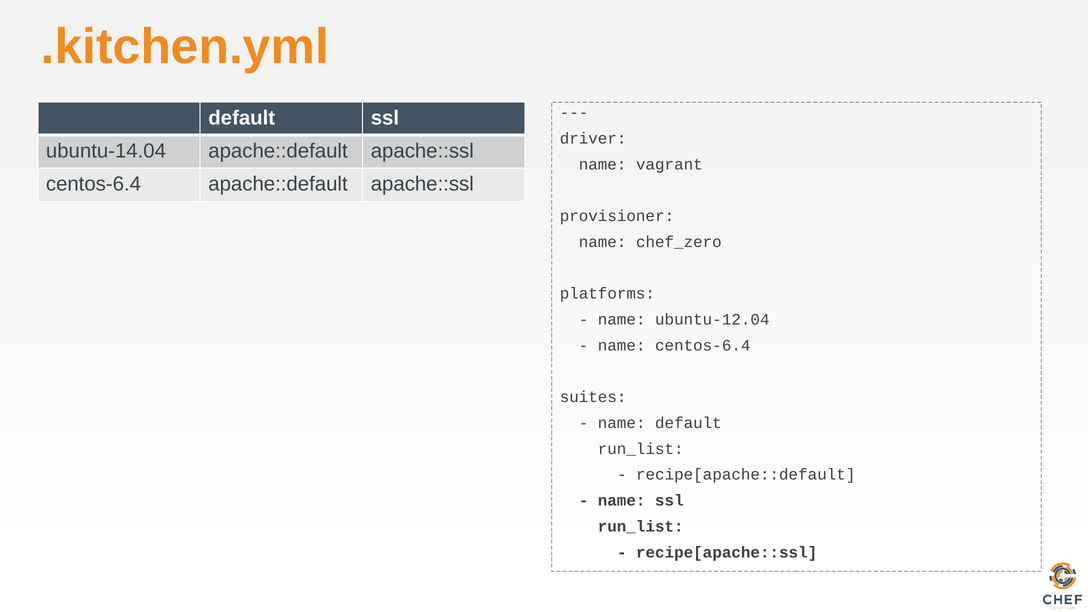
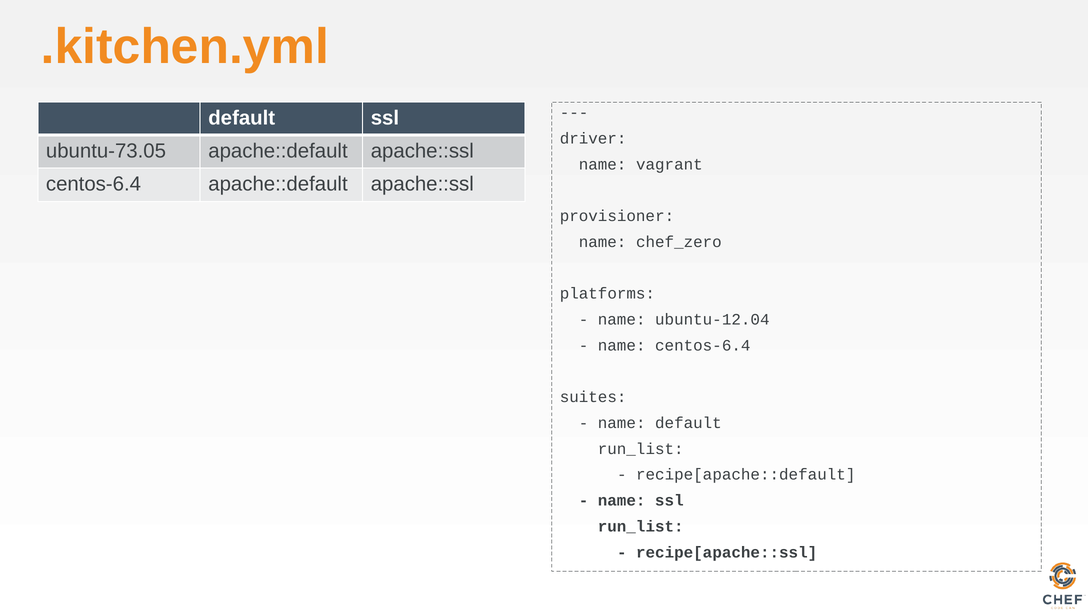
ubuntu-14.04: ubuntu-14.04 -> ubuntu-73.05 (106, 151)
